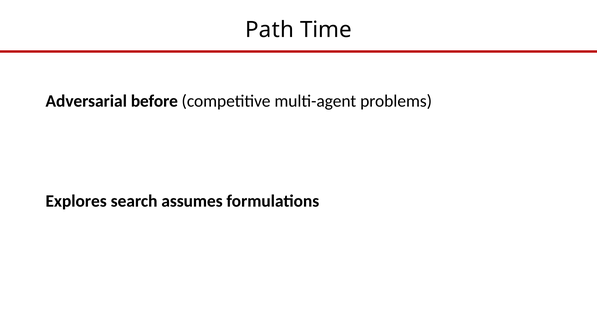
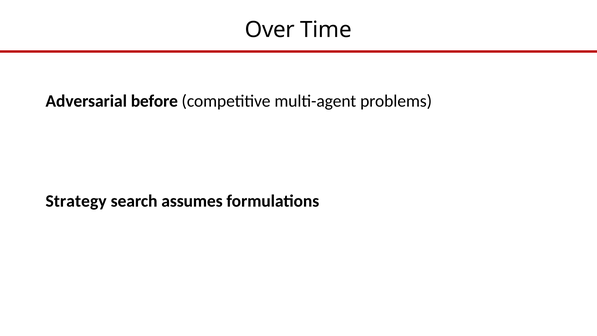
Path: Path -> Over (270, 30)
Explores: Explores -> Strategy (76, 201)
